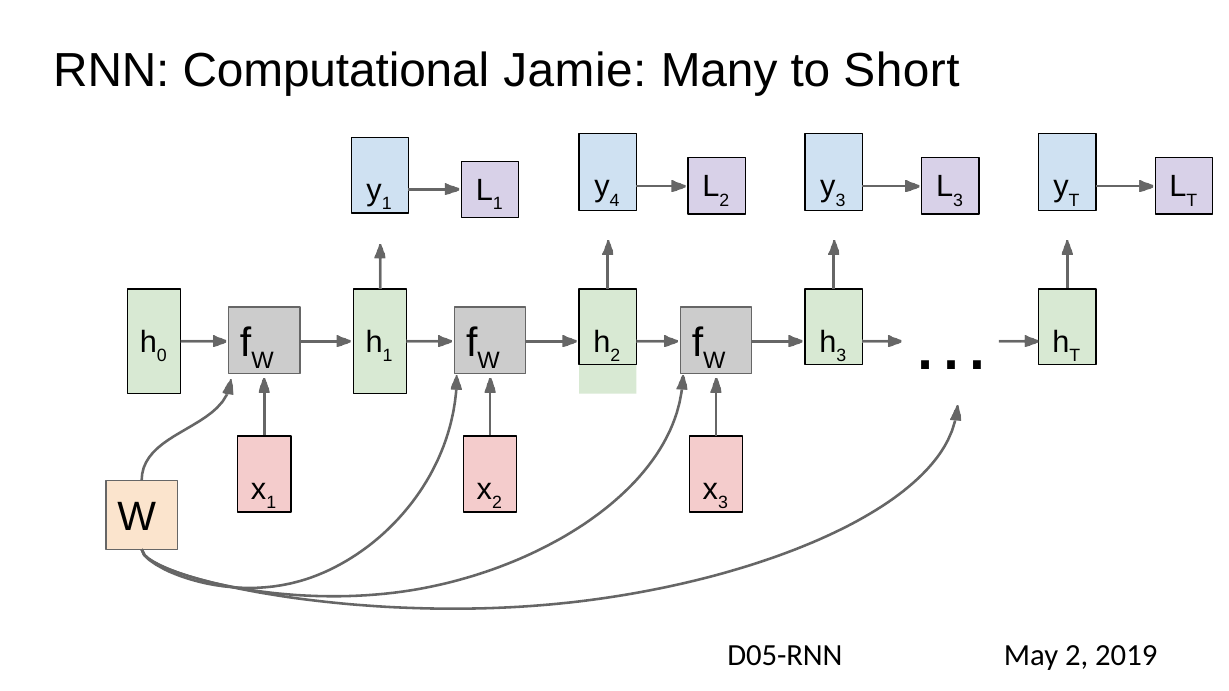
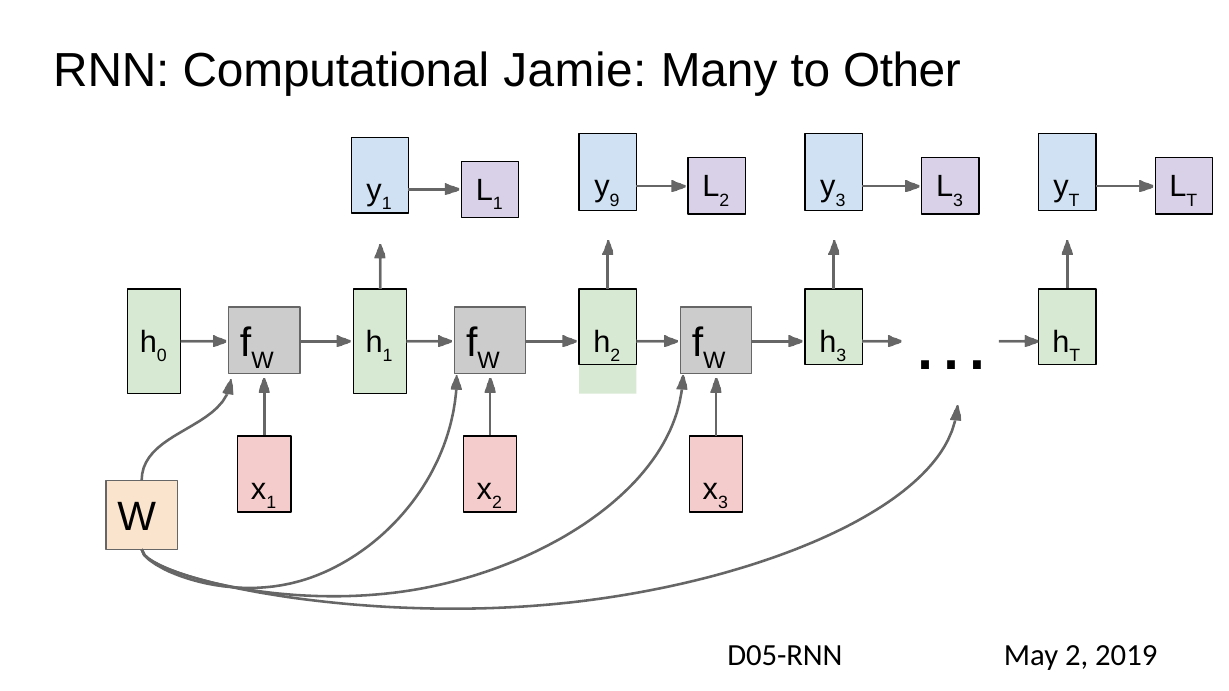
Short: Short -> Other (902, 71)
4: 4 -> 9 (615, 201)
